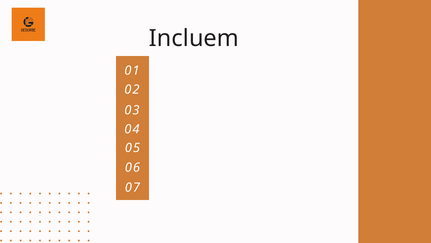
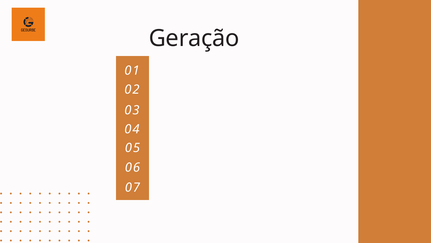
Incluem: Incluem -> Geração (194, 38)
